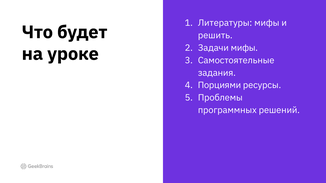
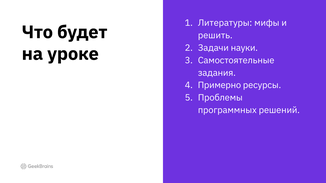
Задачи мифы: мифы -> науки (244, 48)
Порциями: Порциями -> Примерно (219, 85)
